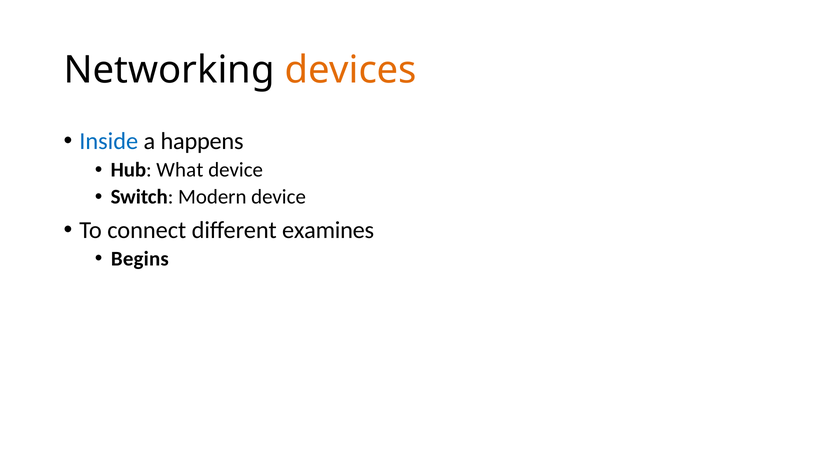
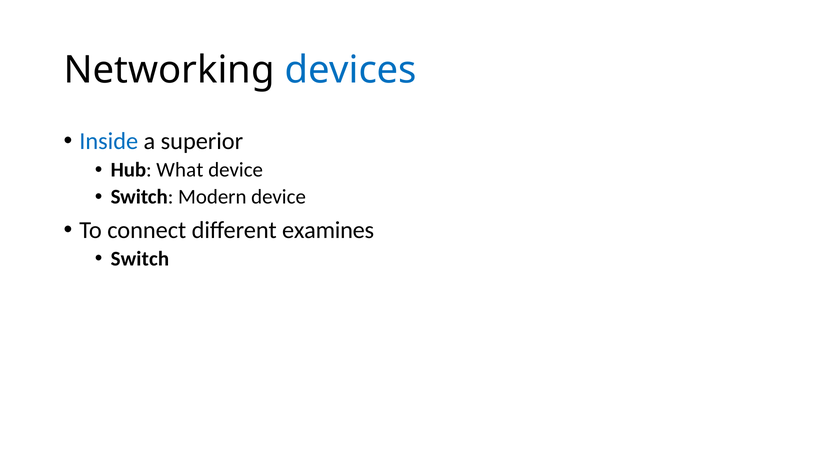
devices colour: orange -> blue (351, 70)
happens: happens -> superior (202, 141)
Begins: Begins -> Switch (140, 259)
